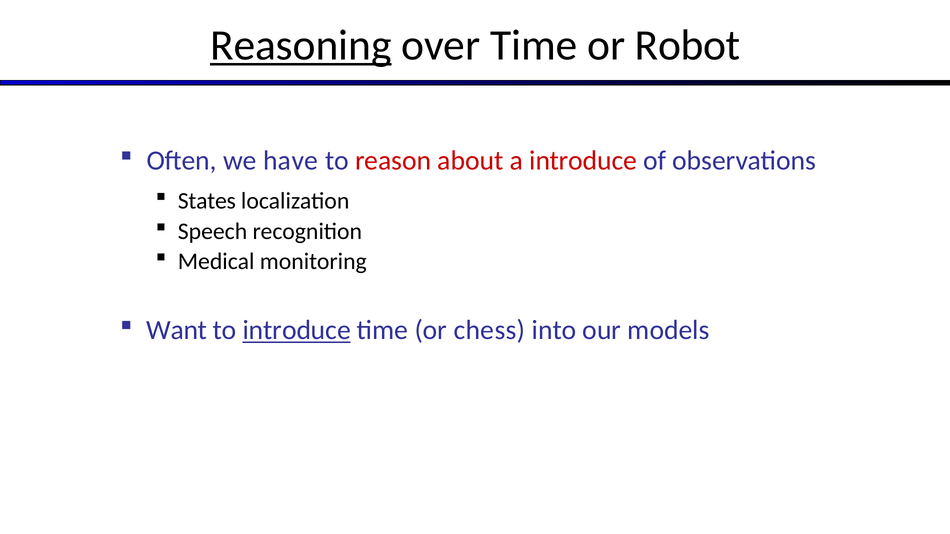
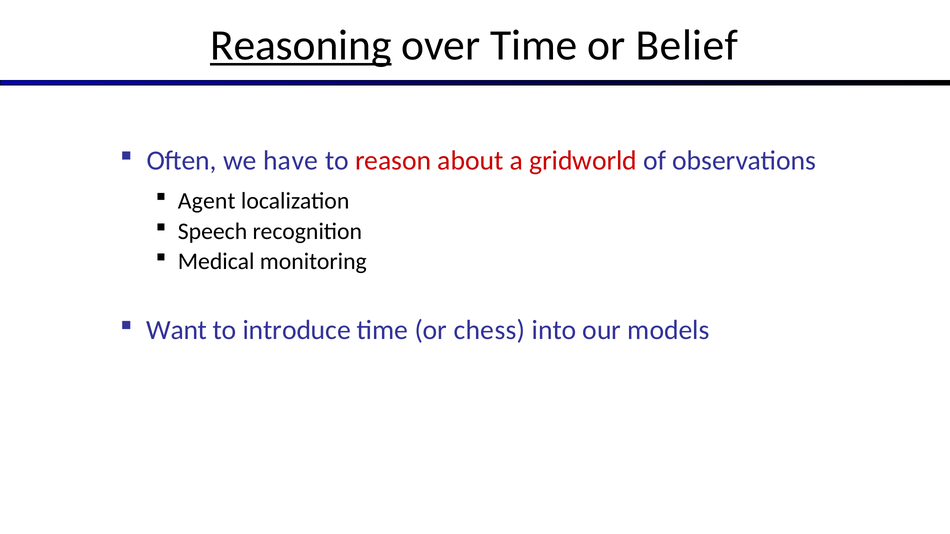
Robot: Robot -> Belief (687, 46)
a introduce: introduce -> gridworld (583, 161)
States: States -> Agent (207, 201)
introduce underline: present -> none (297, 331)
